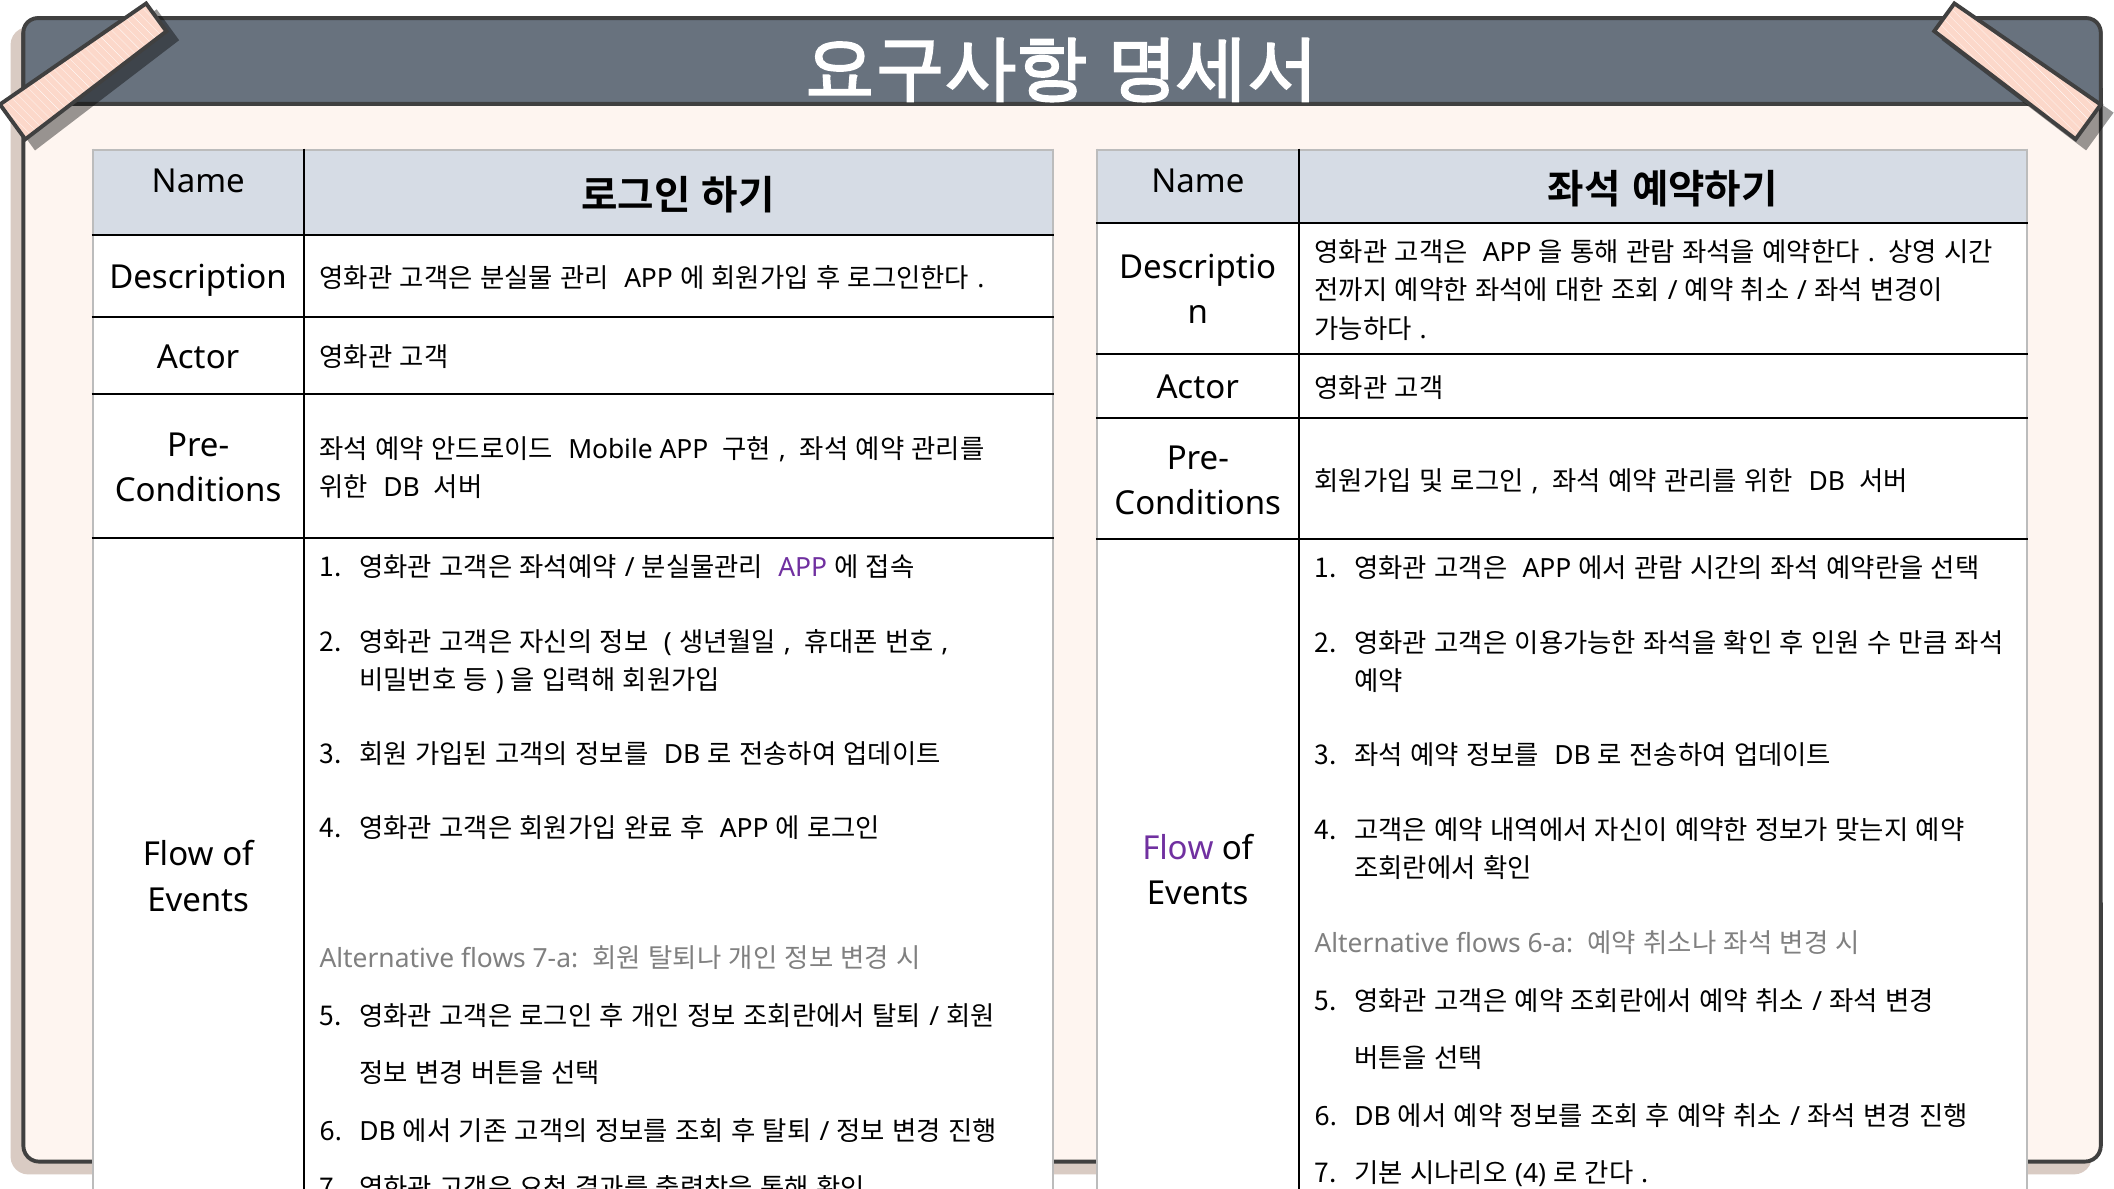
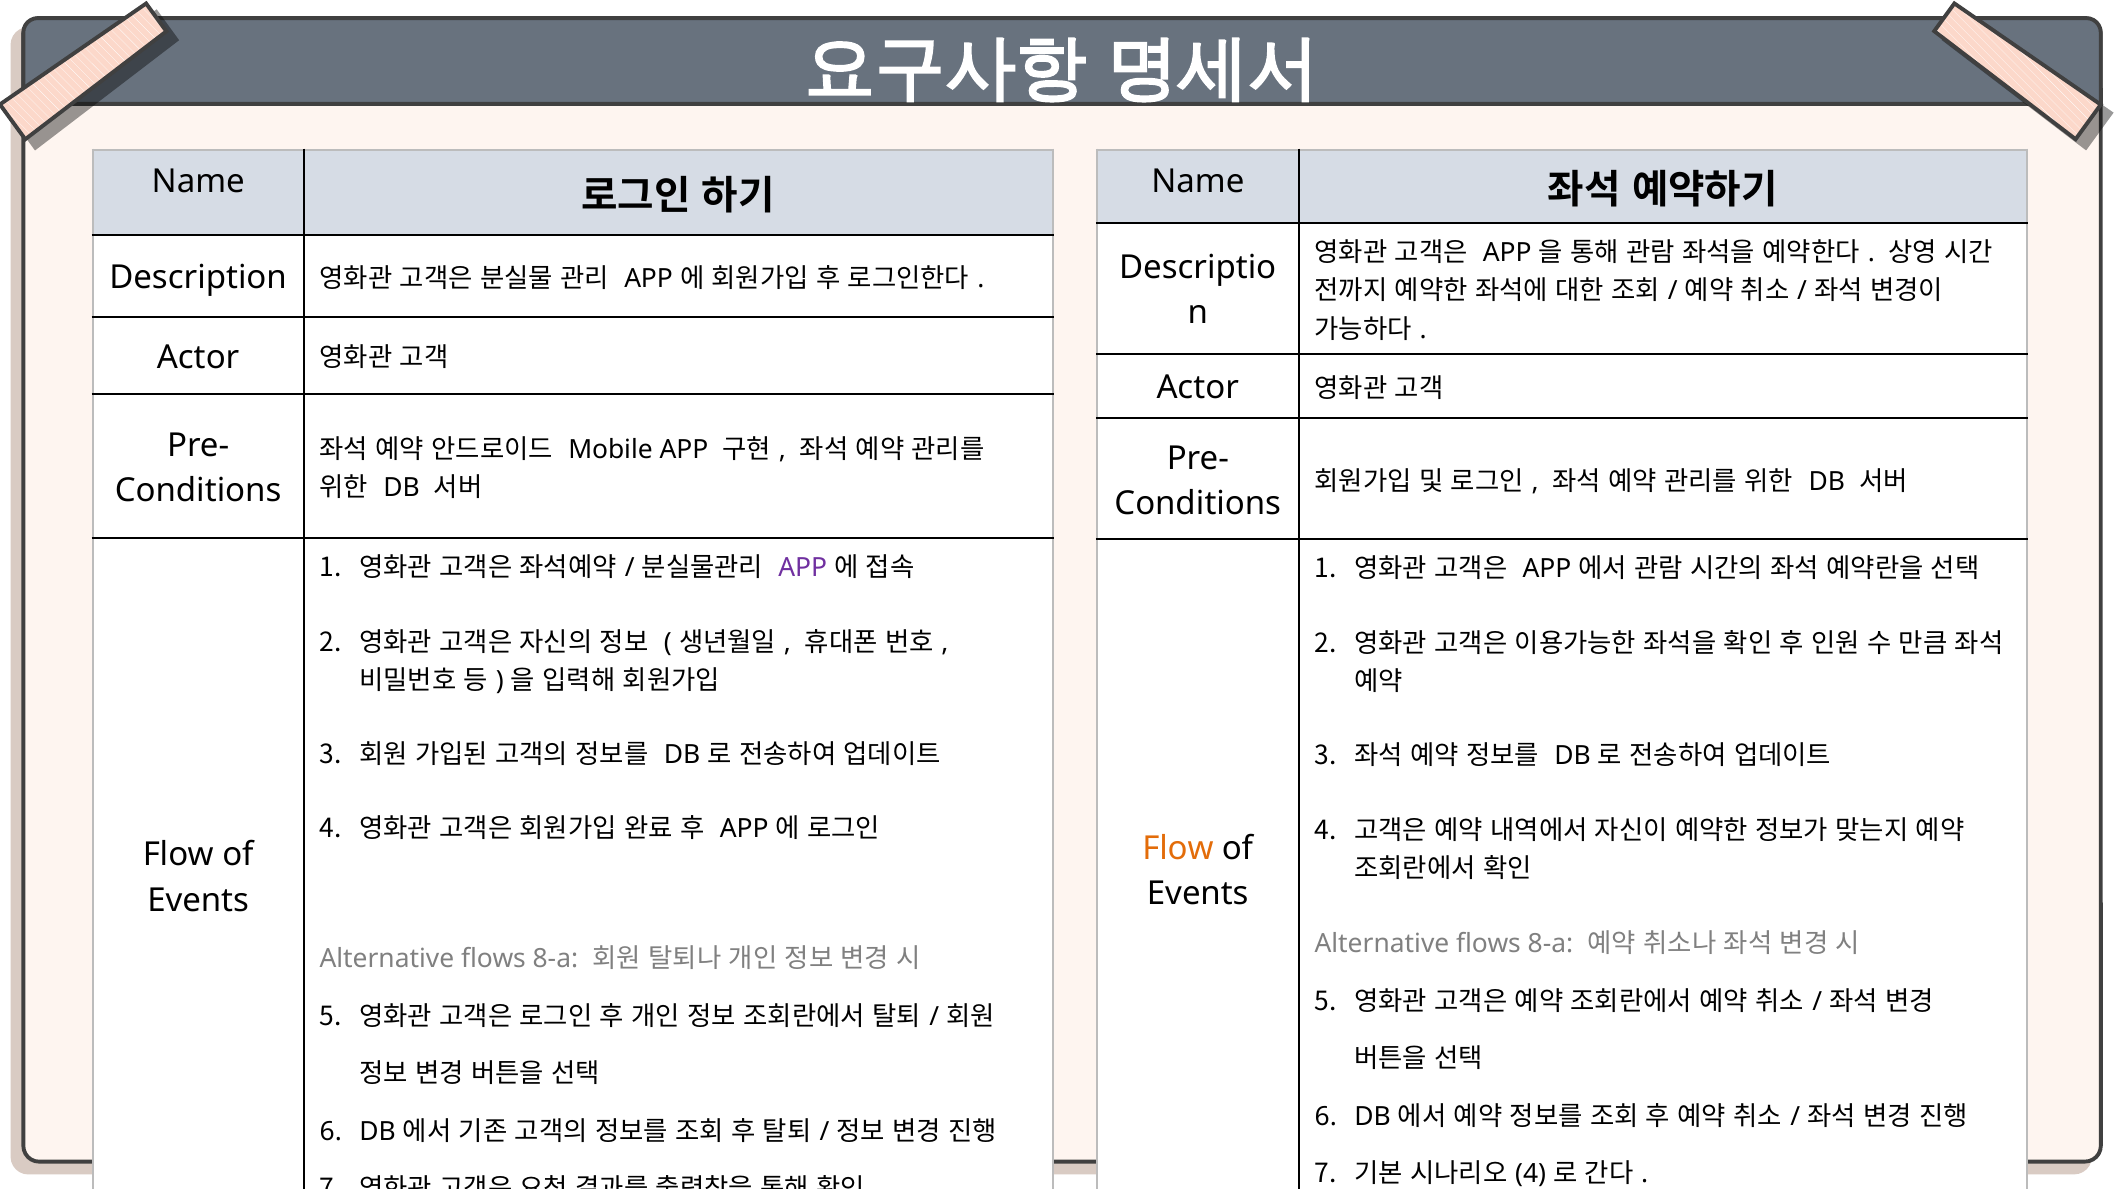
Flow colour: purple -> orange (1178, 848)
6-a: 6-a -> 8-a (1550, 944)
7-a: 7-a -> 8-a (555, 959)
